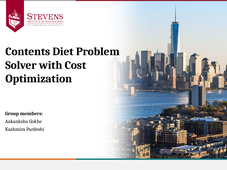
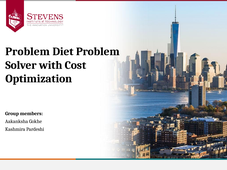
Contents: Contents -> Problem (28, 52)
